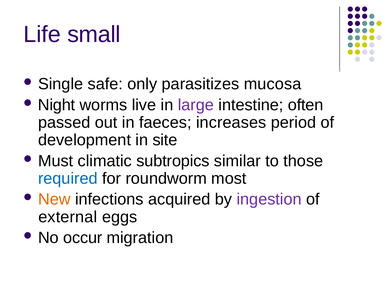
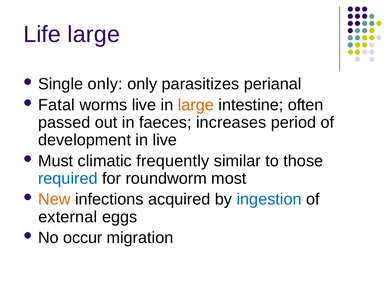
Life small: small -> large (94, 34)
Single safe: safe -> only (105, 84)
mucosa: mucosa -> perianal (273, 84)
Night: Night -> Fatal (56, 105)
large colour: purple -> orange (196, 105)
in site: site -> live (165, 140)
subtropics: subtropics -> frequently (173, 161)
ingestion colour: purple -> blue (269, 199)
